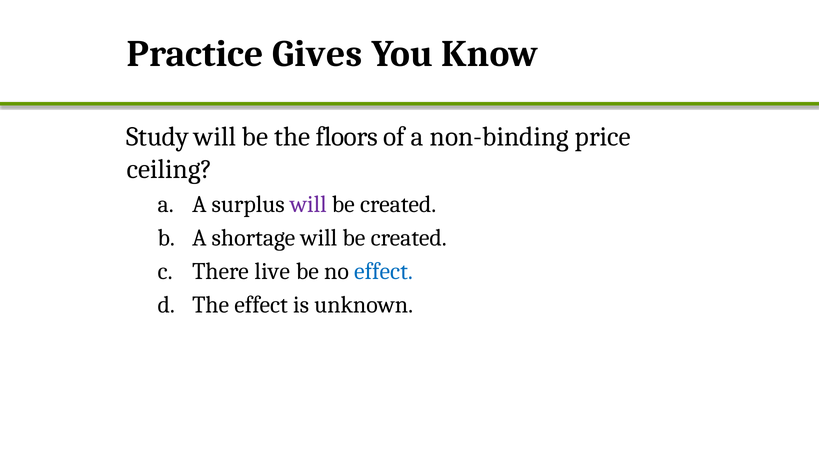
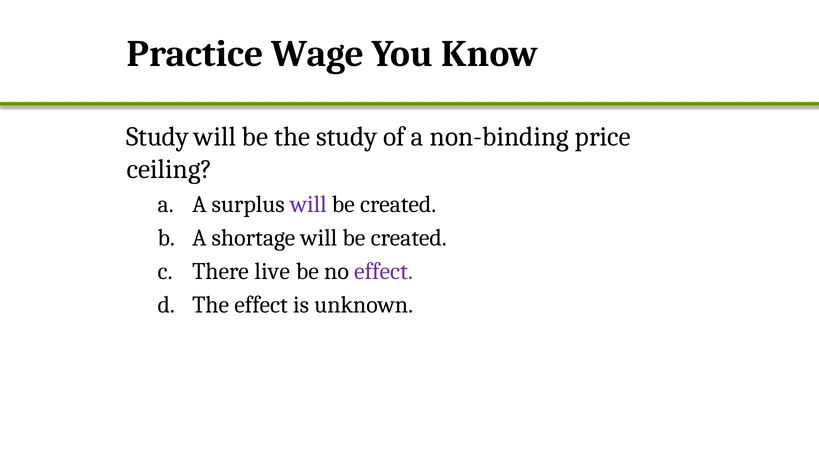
Gives: Gives -> Wage (318, 54)
the floors: floors -> study (347, 136)
effect colour: blue -> purple (383, 271)
